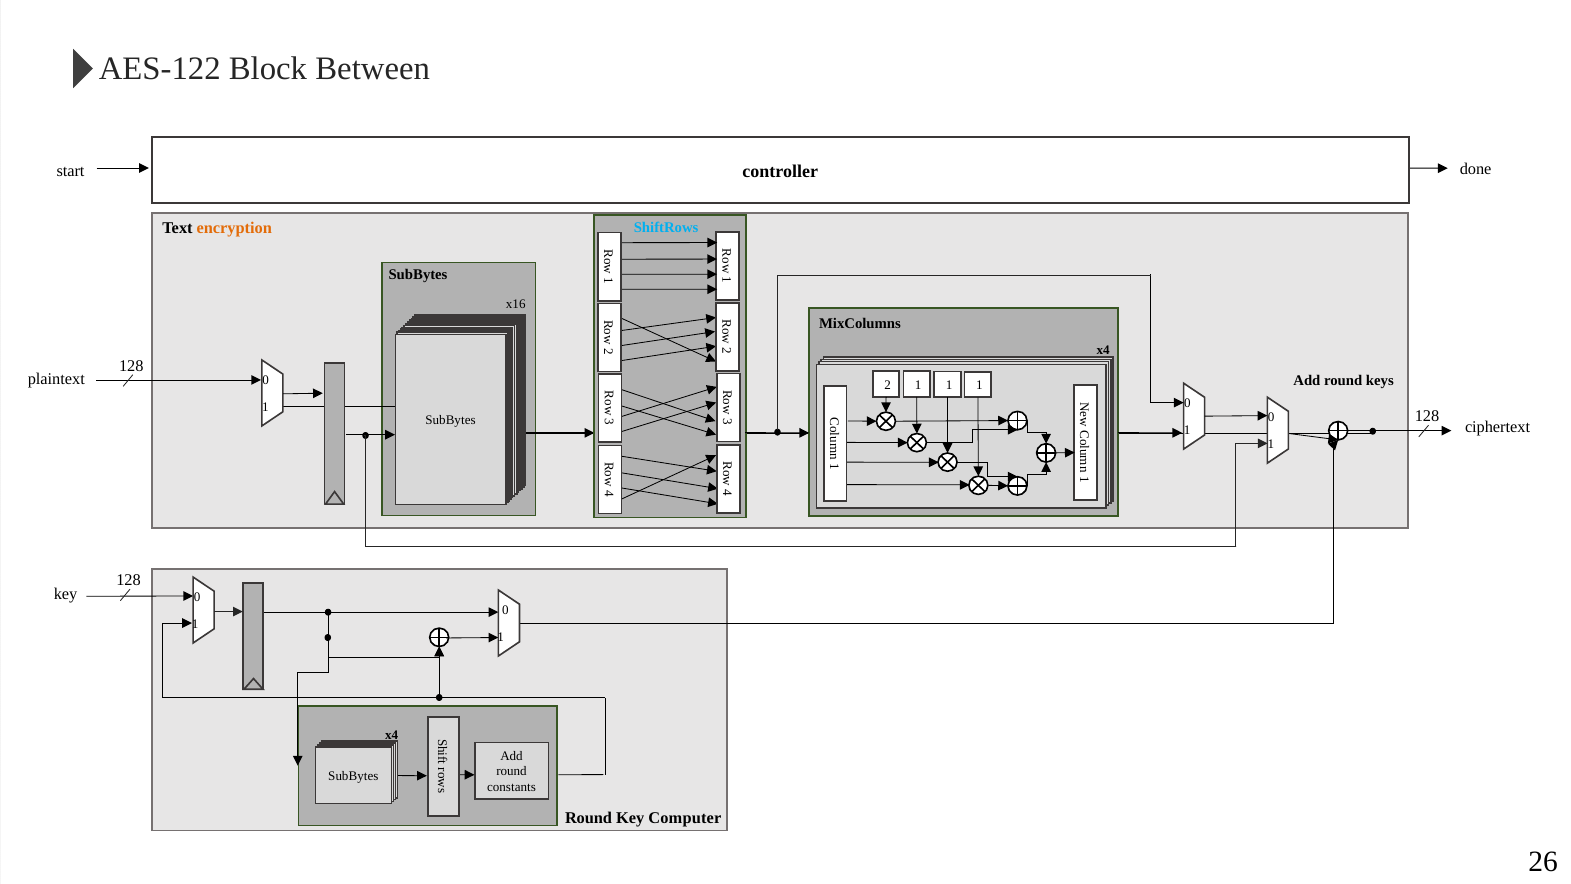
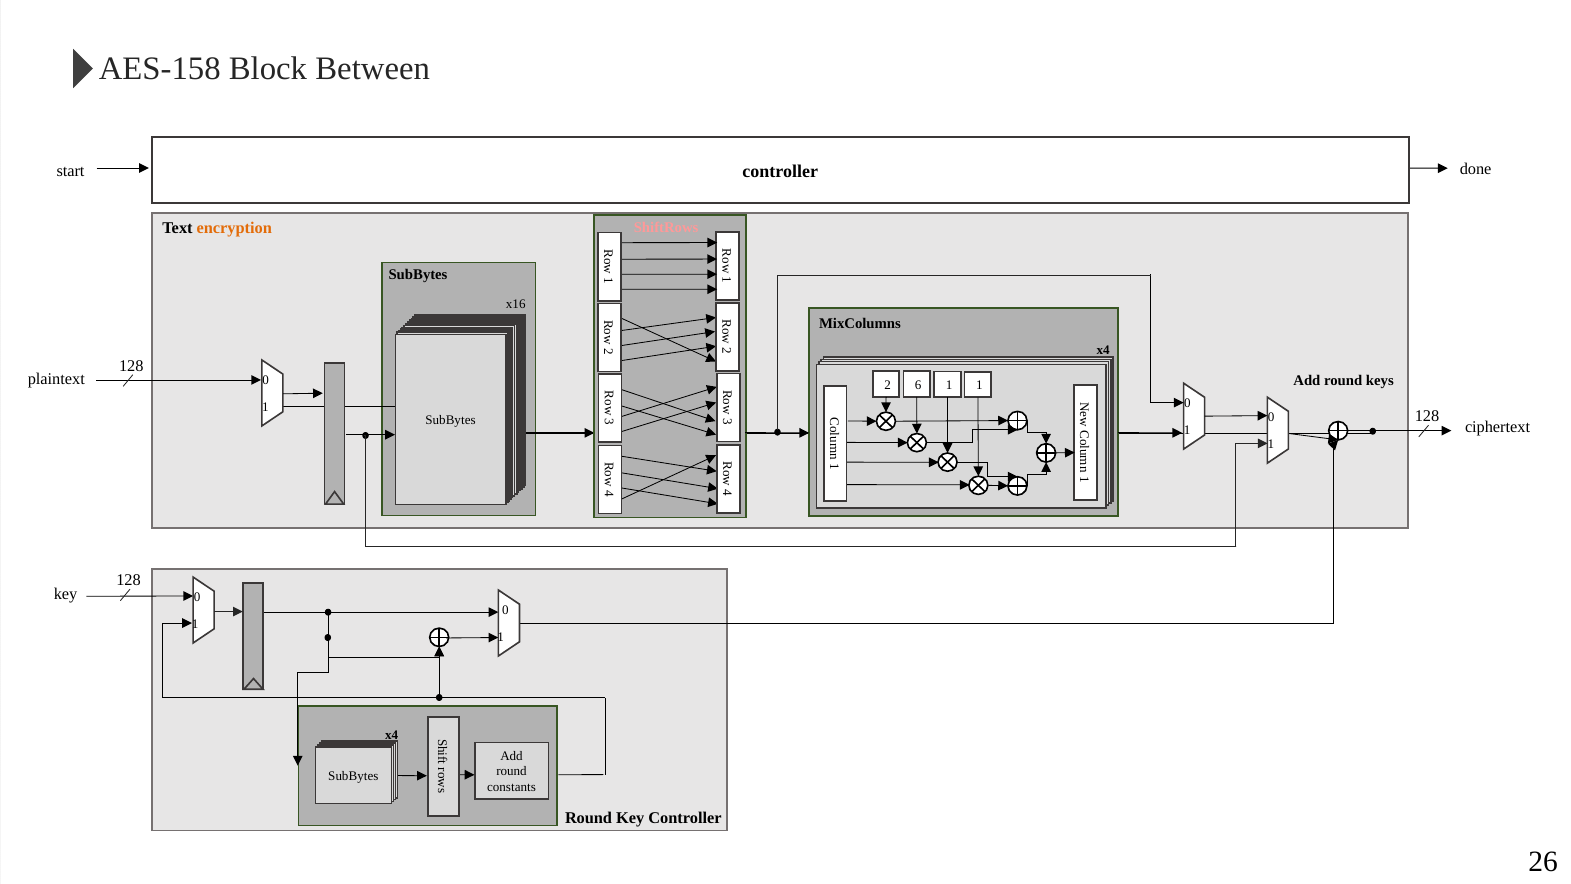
AES-122: AES-122 -> AES-158 (160, 69)
ShiftRows colour: light blue -> pink (666, 228)
2 1: 1 -> 6 (918, 385)
Key Computer: Computer -> Controller (685, 818)
